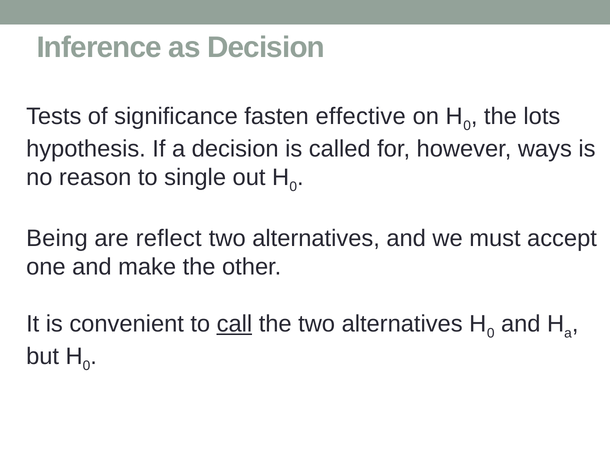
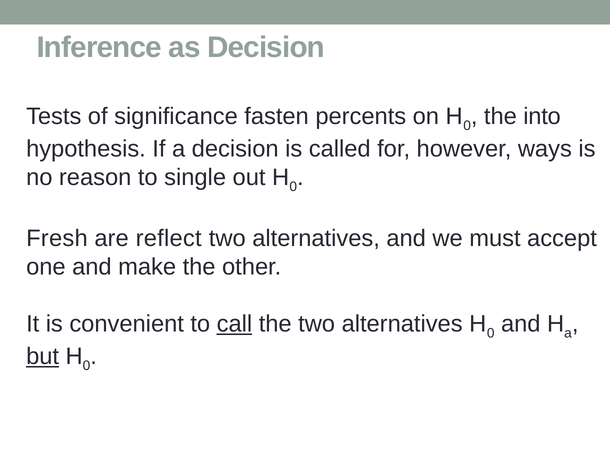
effective: effective -> percents (361, 116)
lots: lots -> into (542, 116)
Being: Being -> Fresh (57, 238)
but underline: none -> present (43, 356)
